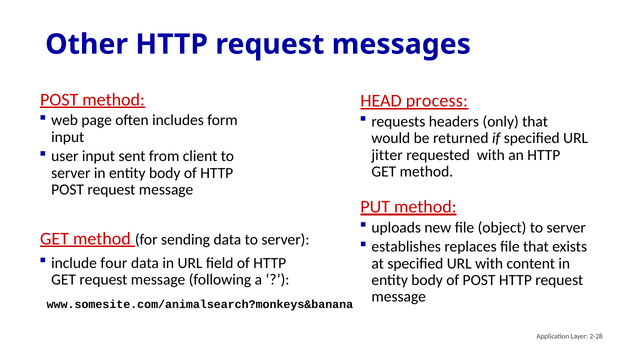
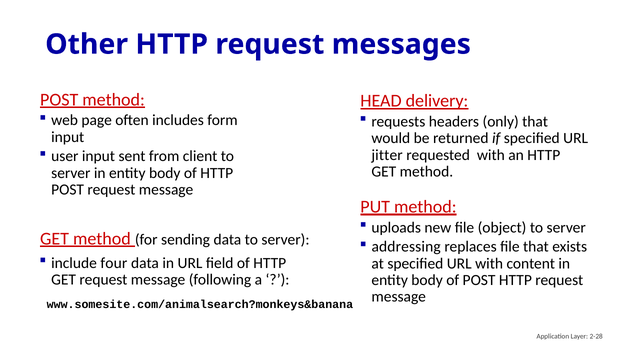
process: process -> delivery (437, 101)
establishes: establishes -> addressing (406, 247)
